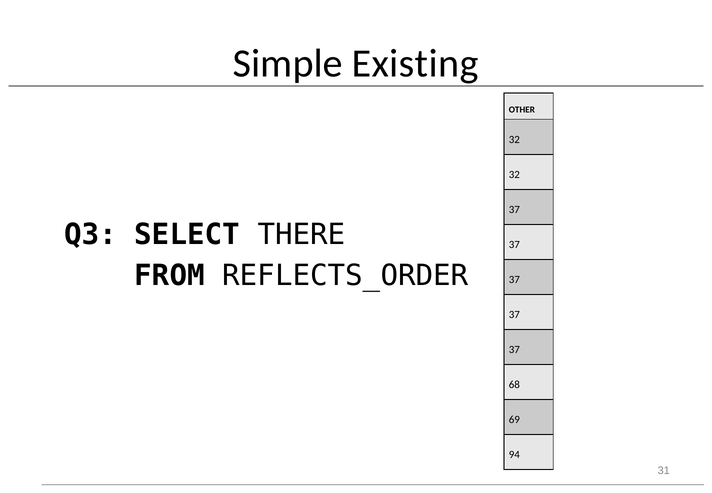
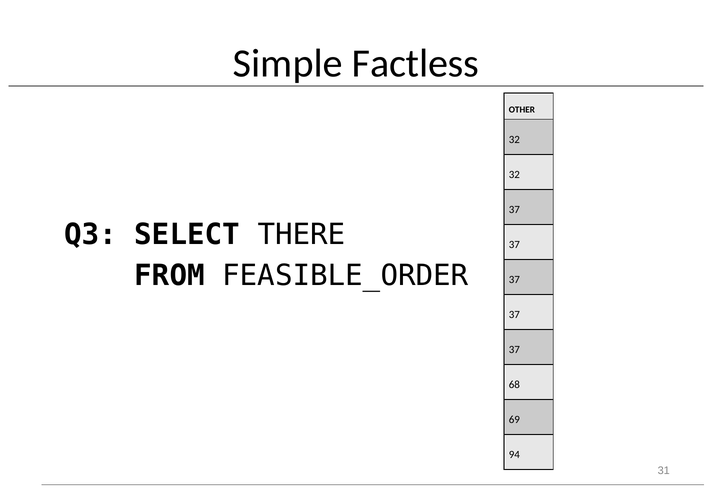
Existing: Existing -> Factless (415, 64)
REFLECTS_ORDER: REFLECTS_ORDER -> FEASIBLE_ORDER (345, 276)
